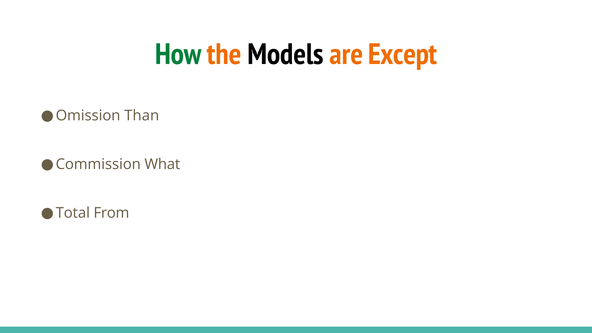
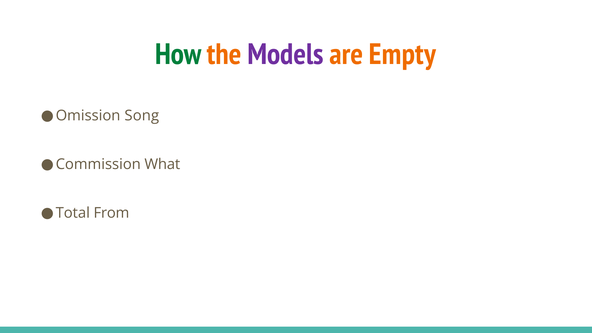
Models colour: black -> purple (286, 55)
Except: Except -> Empty (402, 55)
Than: Than -> Song (142, 116)
